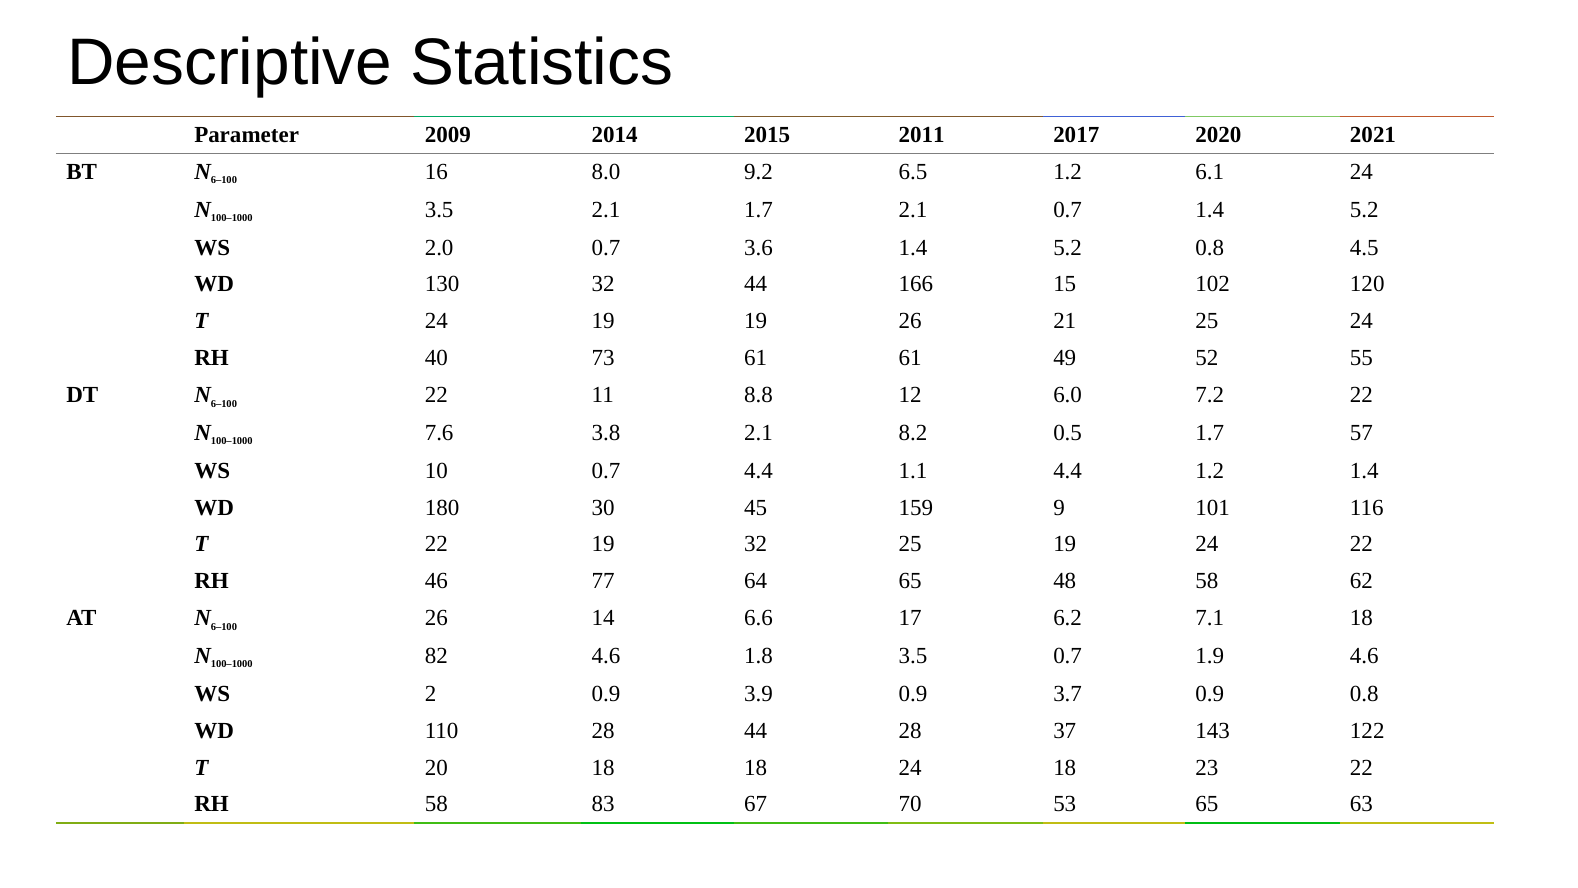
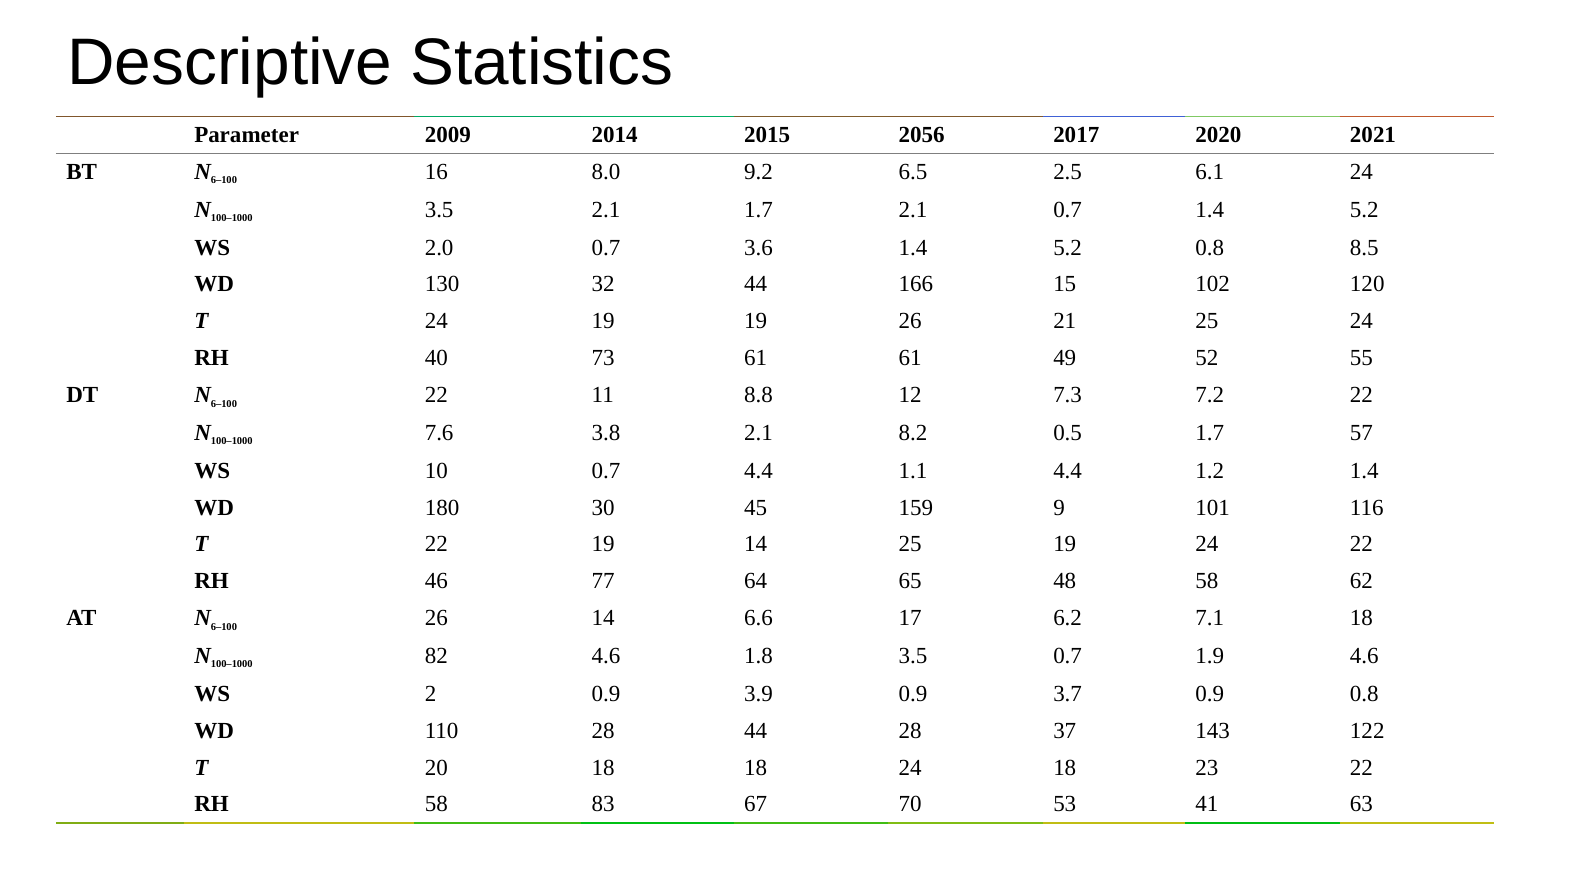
2011: 2011 -> 2056 (922, 135)
6.5 1.2: 1.2 -> 2.5 (1068, 172)
4.5: 4.5 -> 8.5 (1364, 247)
6.0: 6.0 -> 7.3 (1068, 395)
19 32: 32 -> 14 (756, 544)
53 65: 65 -> 41 (1207, 804)
